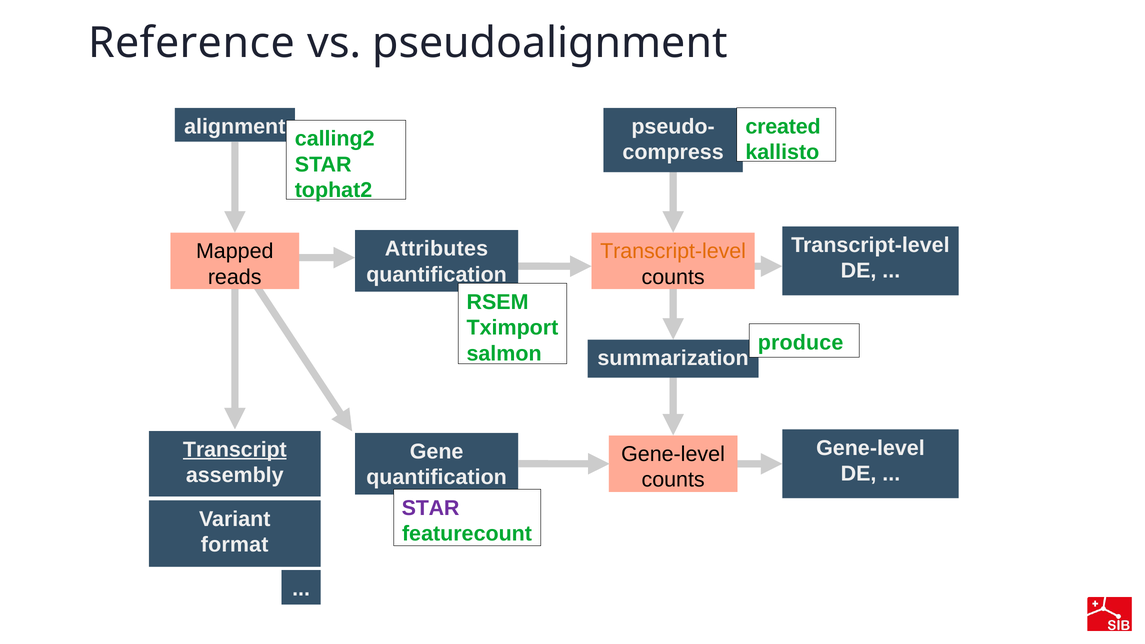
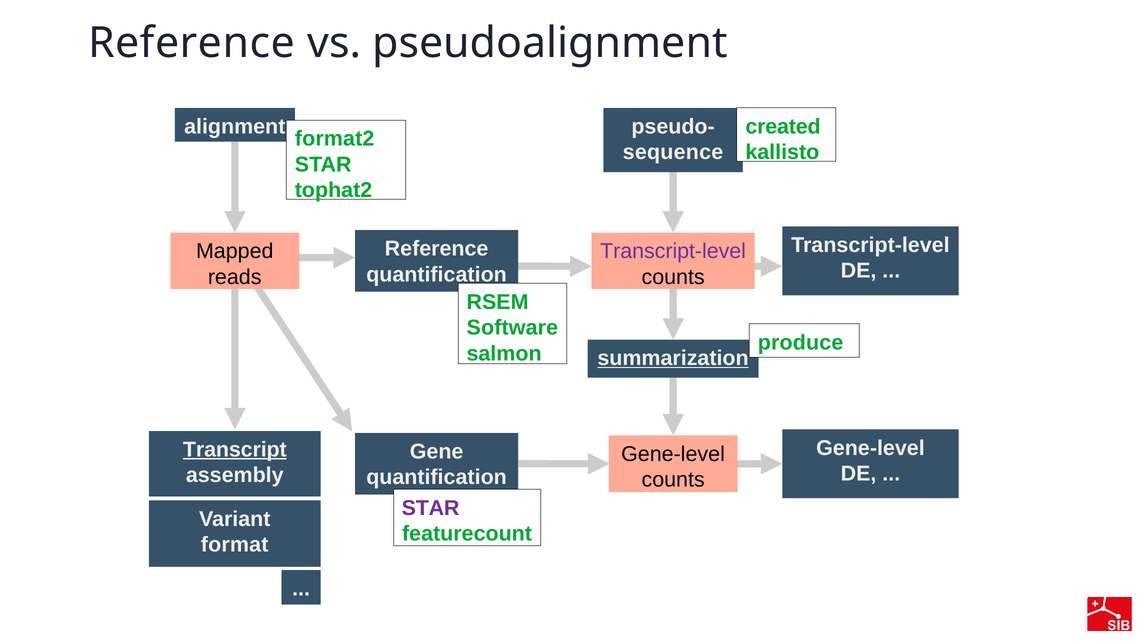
calling2: calling2 -> format2 (335, 139)
compress: compress -> sequence (673, 152)
Attributes: Attributes -> Reference (437, 249)
Transcript-level colour: orange -> purple (673, 251)
Tximport: Tximport -> Software (512, 328)
summarization underline: none -> present (673, 358)
